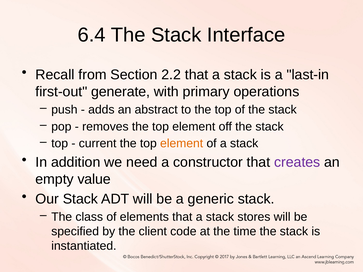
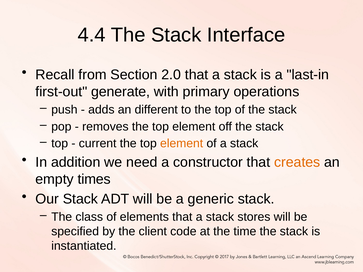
6.4: 6.4 -> 4.4 (92, 35)
2.2: 2.2 -> 2.0 (171, 75)
abstract: abstract -> different (156, 110)
creates colour: purple -> orange (297, 162)
value: value -> times (94, 179)
